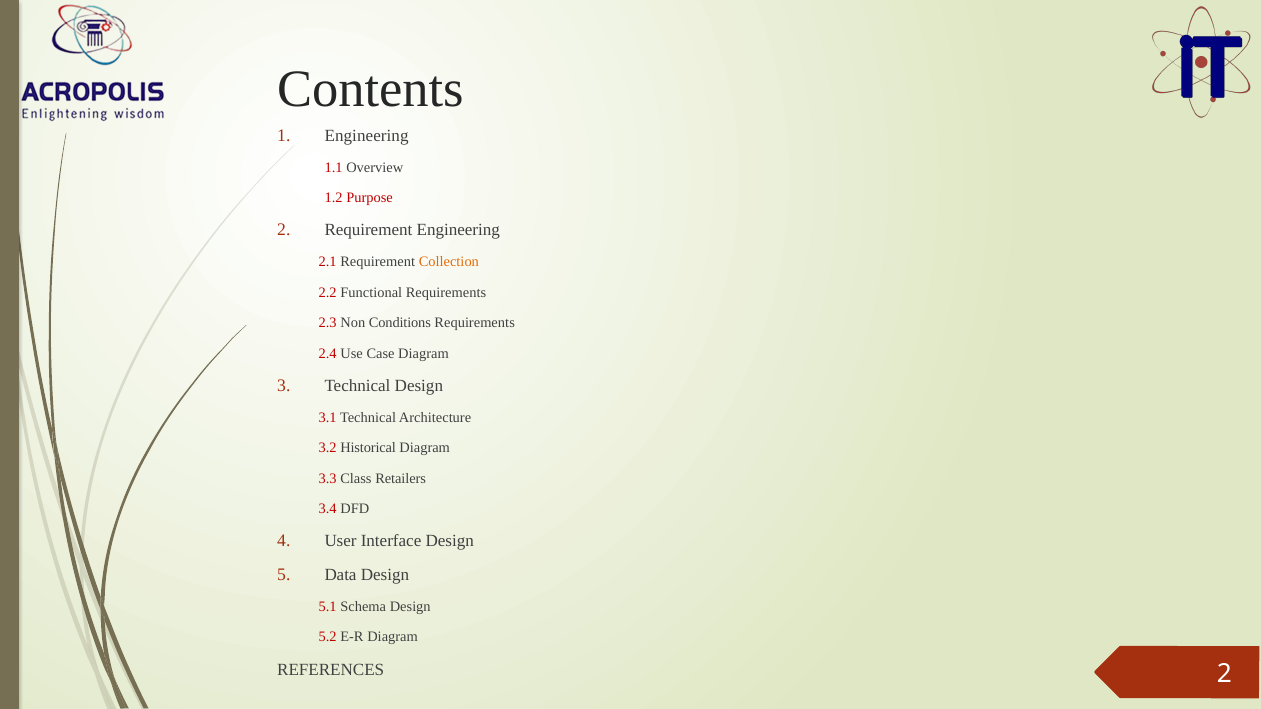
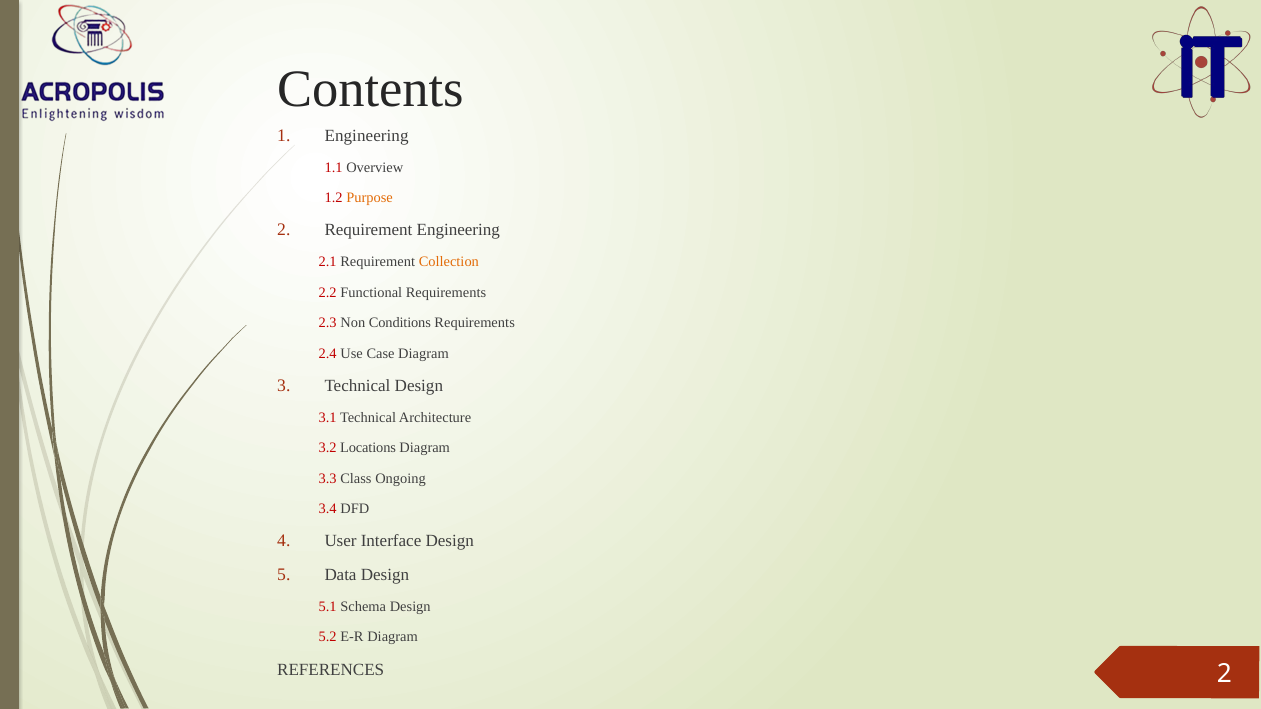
Purpose colour: red -> orange (370, 198)
Historical: Historical -> Locations (368, 448)
Retailers: Retailers -> Ongoing (401, 479)
